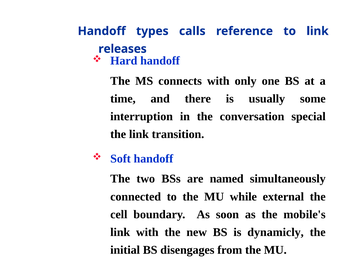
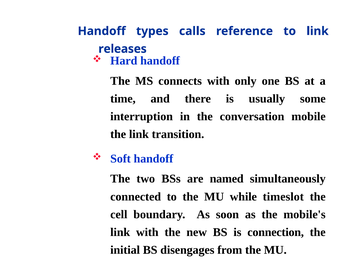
special: special -> mobile (309, 117)
external: external -> timeslot (283, 197)
dynamicly: dynamicly -> connection (276, 232)
